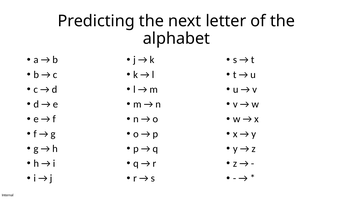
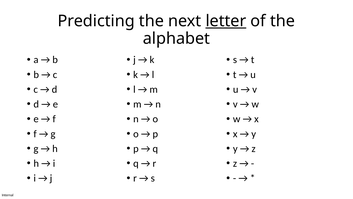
letter underline: none -> present (226, 21)
